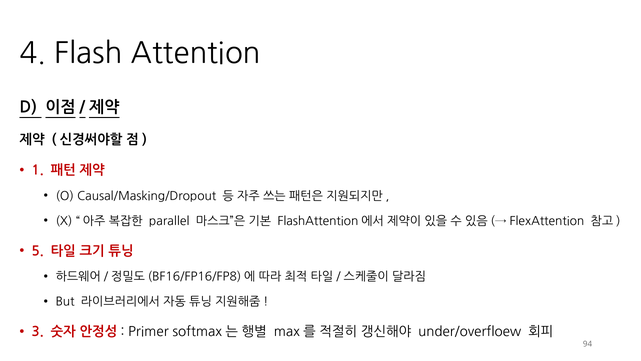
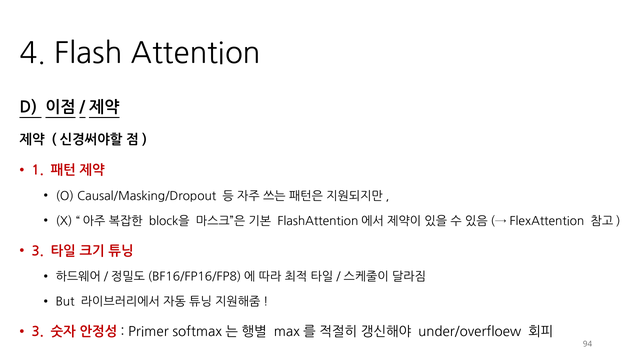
parallel: parallel -> block을 (169, 221)
5: 5 -> 3 (38, 251)
